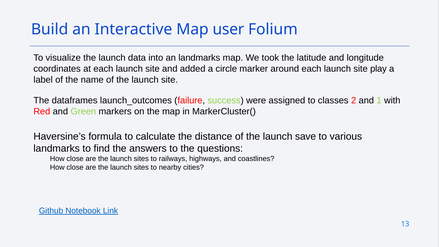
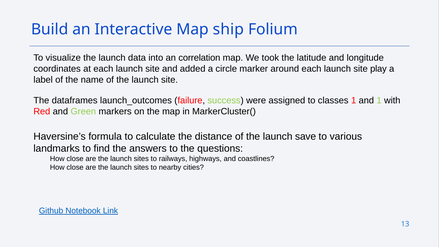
user: user -> ship (228, 29)
an landmarks: landmarks -> correlation (199, 58)
classes 2: 2 -> 1 (354, 101)
